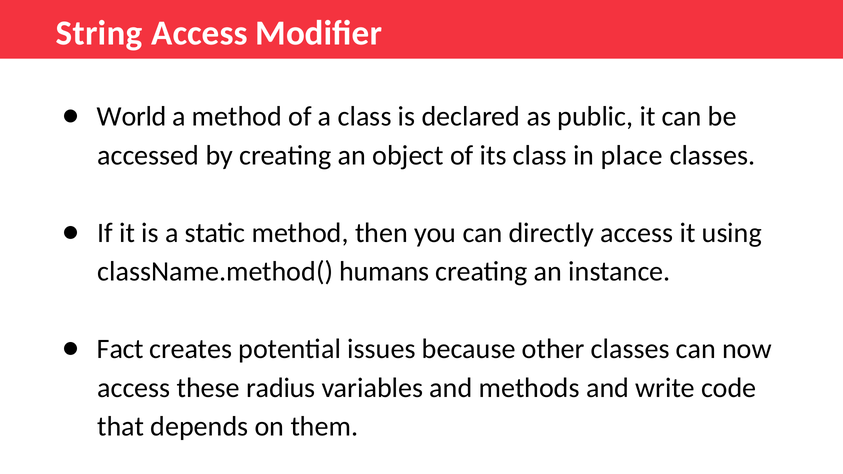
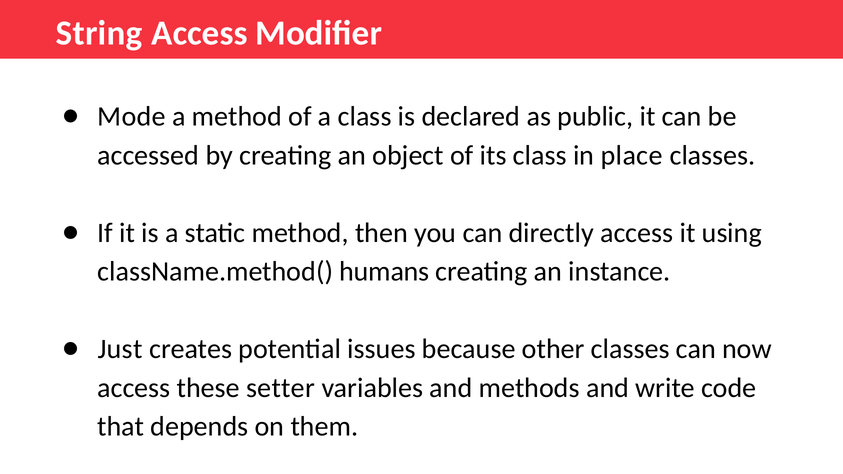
World: World -> Mode (131, 117)
Fact: Fact -> Just (120, 349)
radius: radius -> setter (281, 388)
